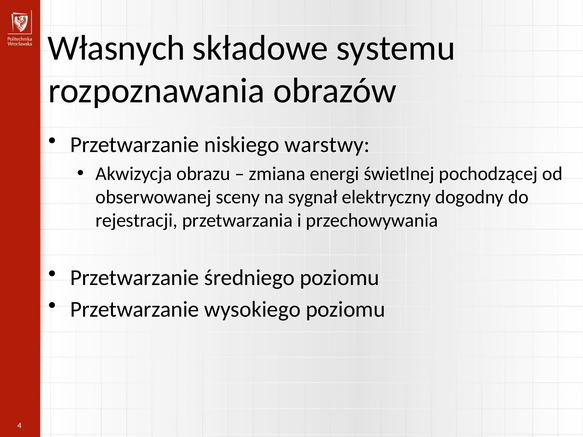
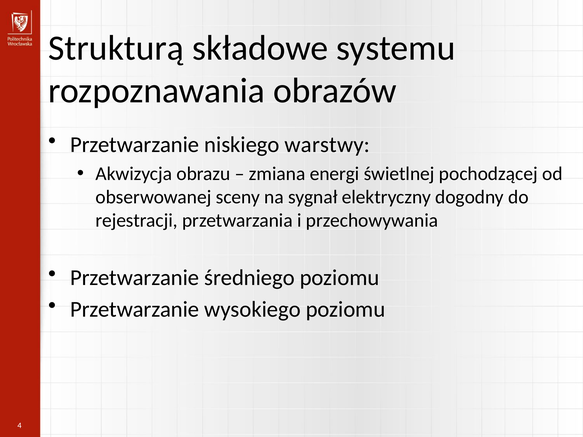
Własnych: Własnych -> Strukturą (116, 48)
